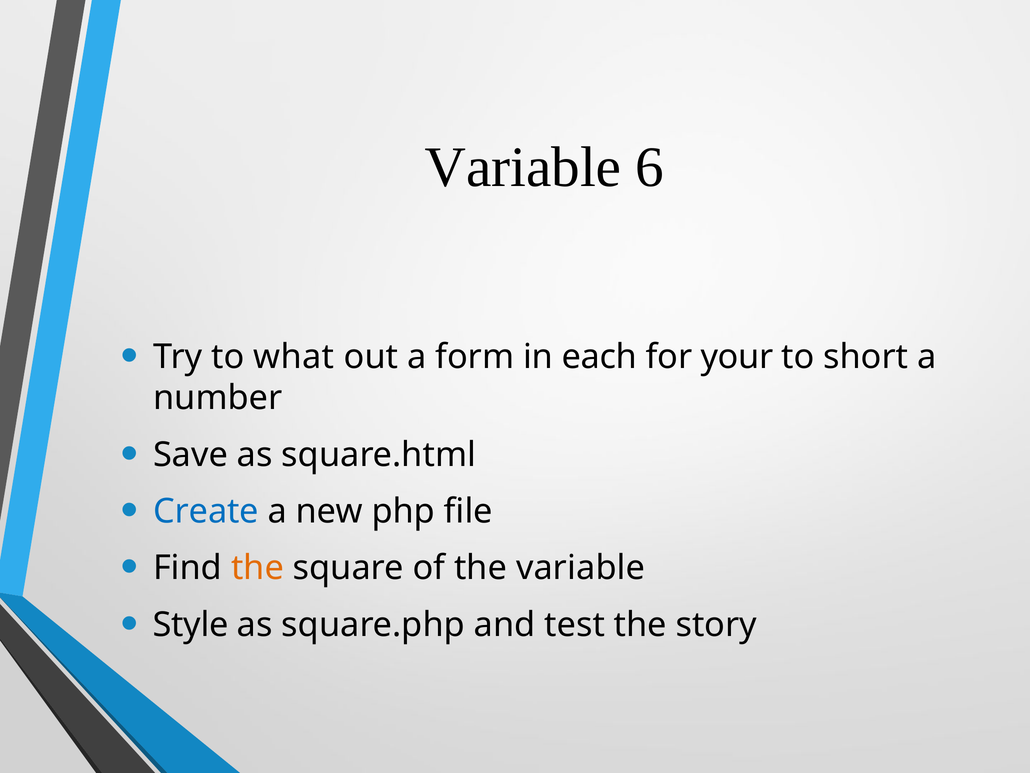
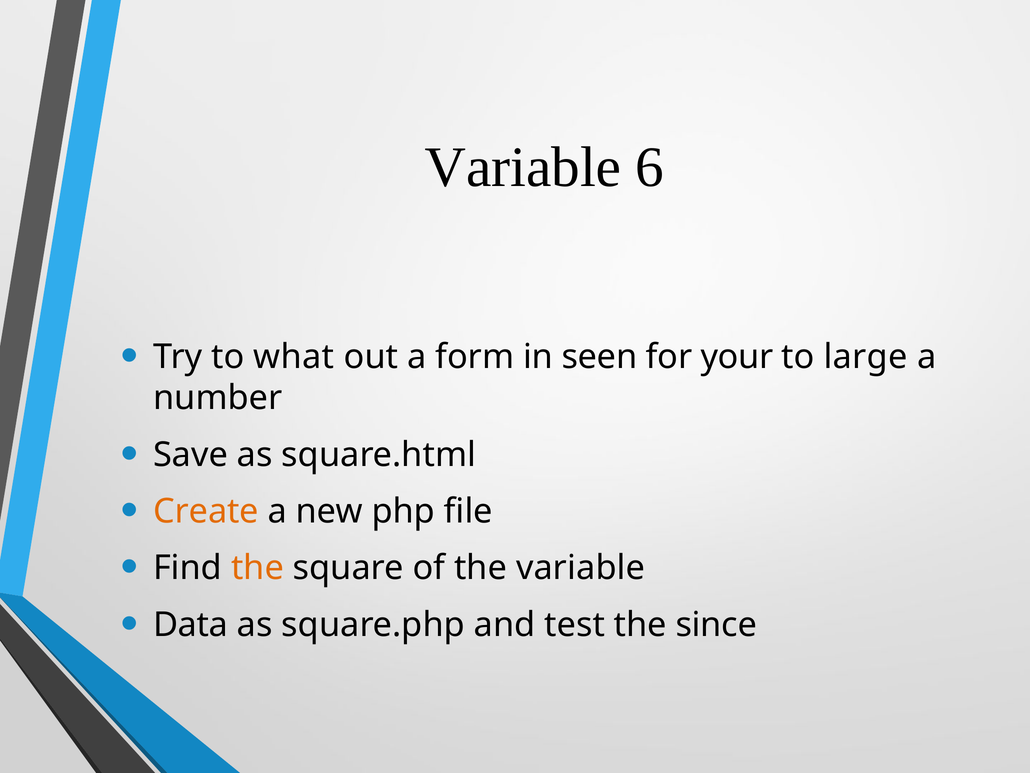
each: each -> seen (600, 357)
short: short -> large (866, 357)
Create colour: blue -> orange (206, 511)
Style: Style -> Data (191, 624)
story: story -> since (716, 624)
